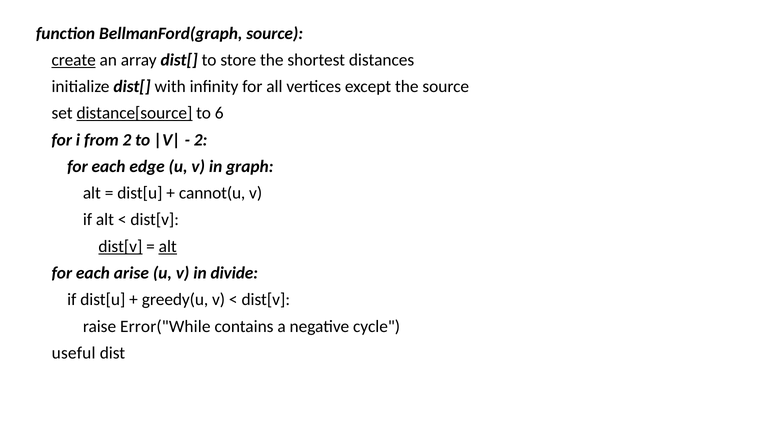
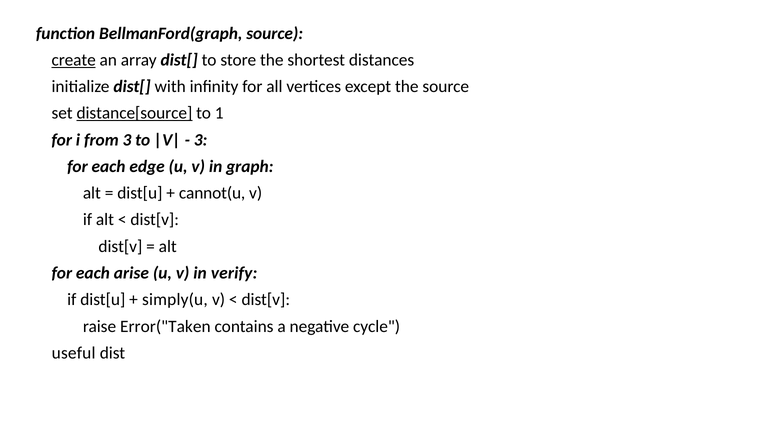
6: 6 -> 1 (219, 113)
from 2: 2 -> 3 (127, 140)
2: 2 -> 3 (201, 140)
dist[v underline: present -> none (120, 246)
alt underline: present -> none (168, 246)
divide: divide -> verify (234, 273)
greedy(u: greedy(u -> simply(u (175, 300)
Error("While: Error("While -> Error("Taken (165, 326)
